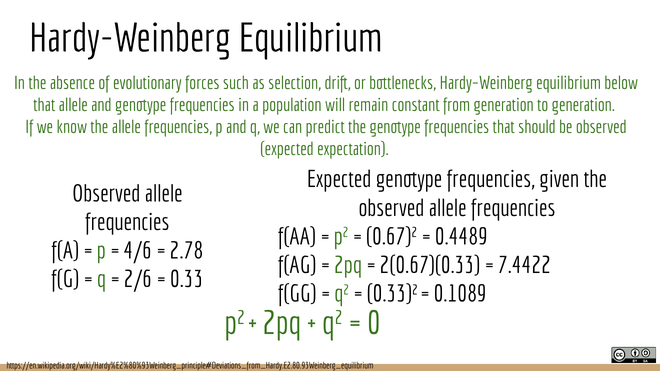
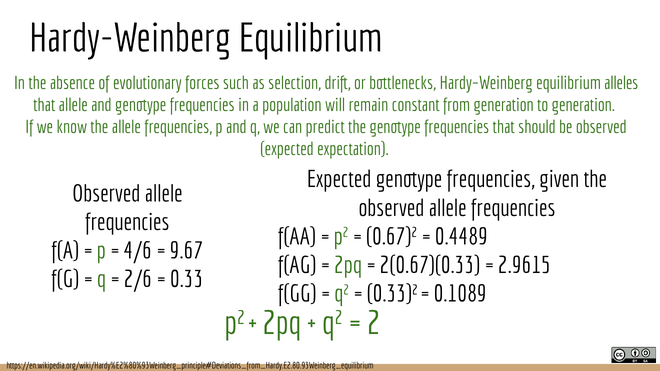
below: below -> alleles (621, 83)
2.78: 2.78 -> 9.67 (186, 251)
7.4422: 7.4422 -> 2.9615 (524, 265)
0: 0 -> 2 (374, 323)
